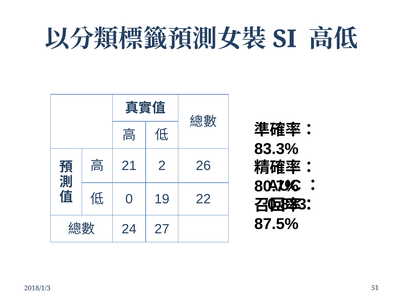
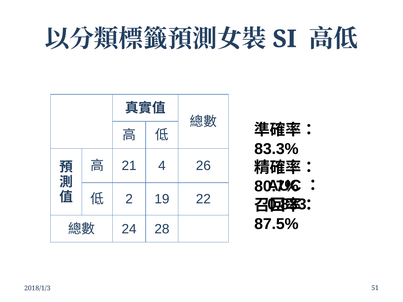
2: 2 -> 4 (162, 166)
0: 0 -> 2 (129, 199)
27: 27 -> 28 (162, 229)
